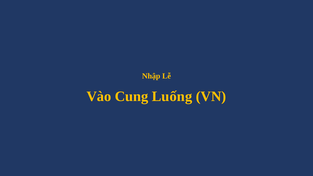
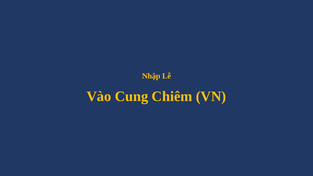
Luống: Luống -> Chiêm (172, 96)
